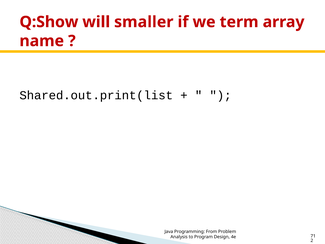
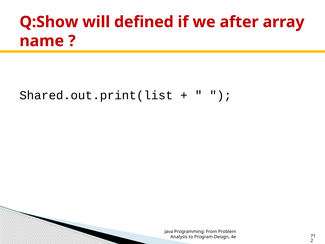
smaller: smaller -> defined (144, 22)
term: term -> after (239, 22)
